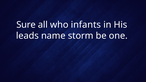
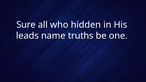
infants: infants -> hidden (86, 25)
storm: storm -> truths (81, 36)
